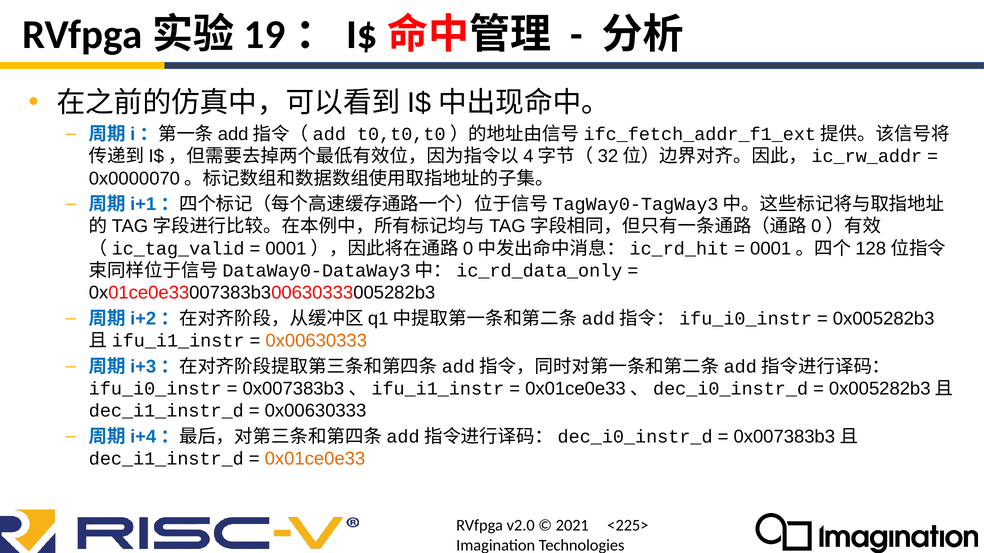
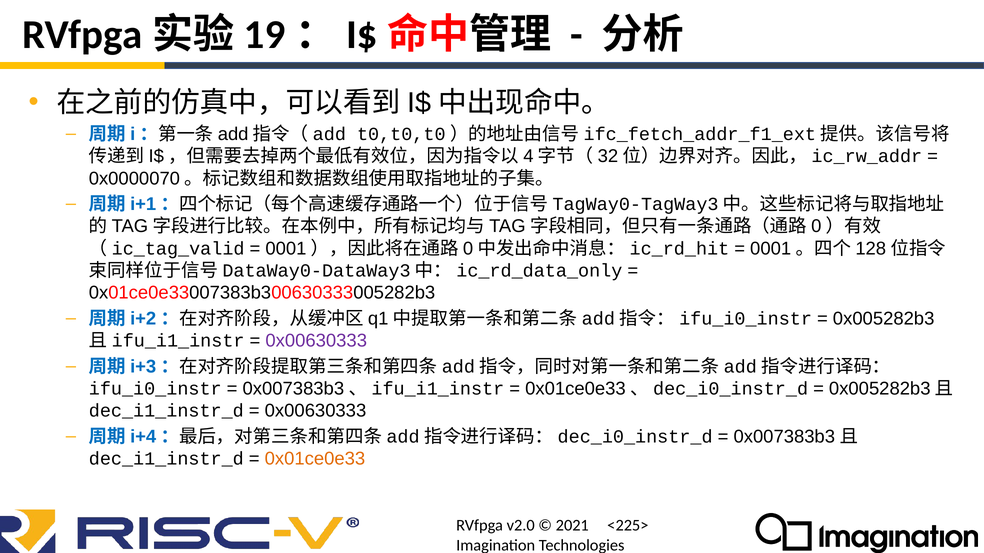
0x00630333 colour: orange -> purple (316, 341)
